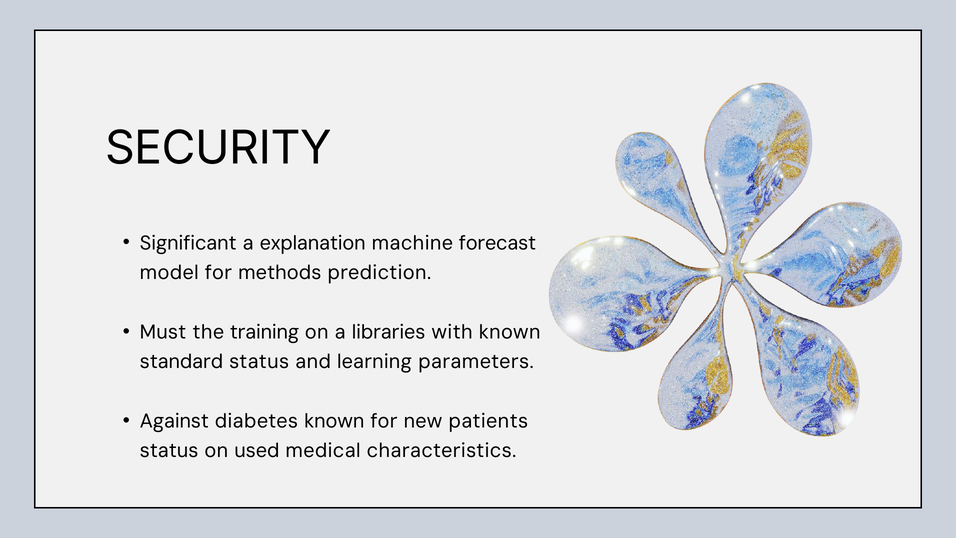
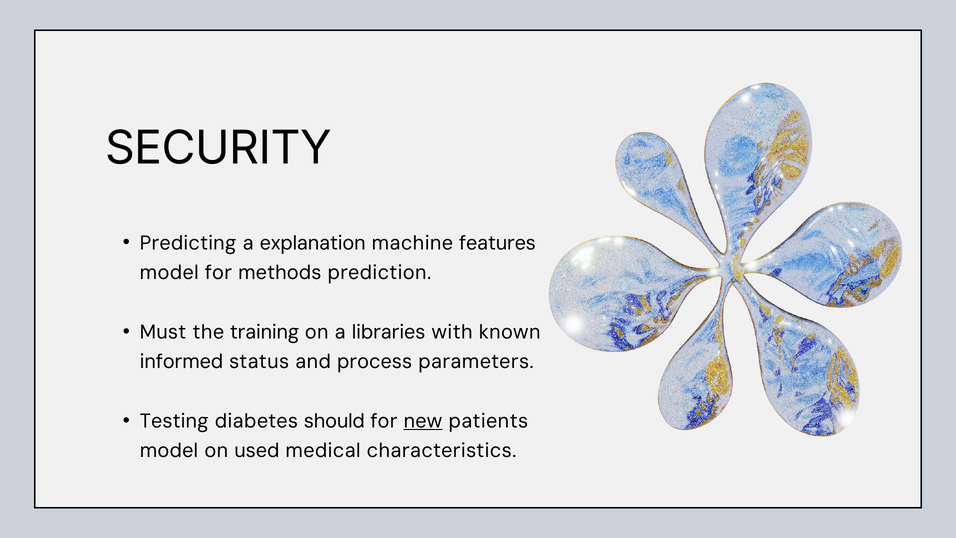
Significant: Significant -> Predicting (188, 243)
forecast: forecast -> features (497, 243)
standard: standard -> informed (181, 362)
learning: learning -> process (375, 362)
Against: Against -> Testing (174, 421)
diabetes known: known -> should (334, 421)
new underline: none -> present (423, 421)
status: status -> model (169, 451)
